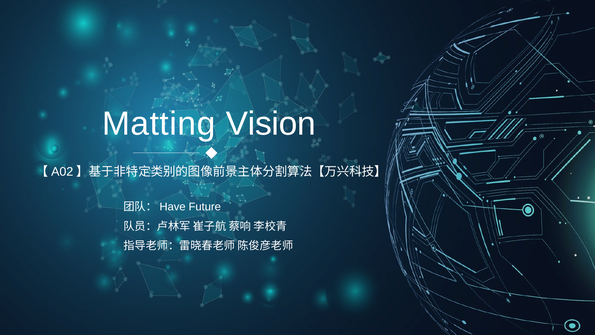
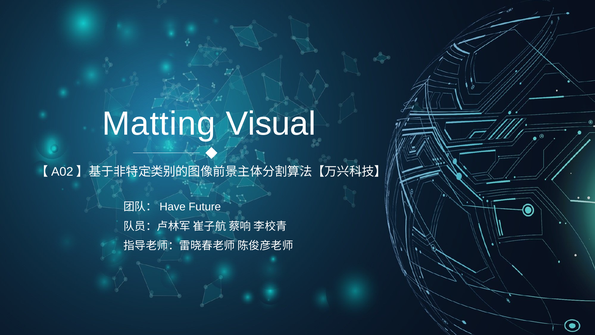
Vision: Vision -> Visual (271, 124)
